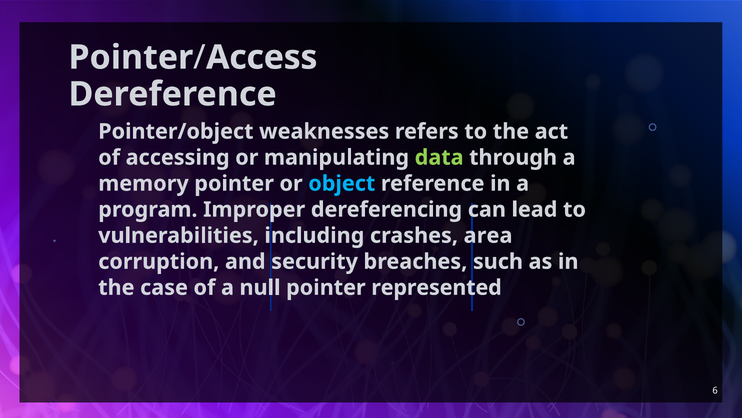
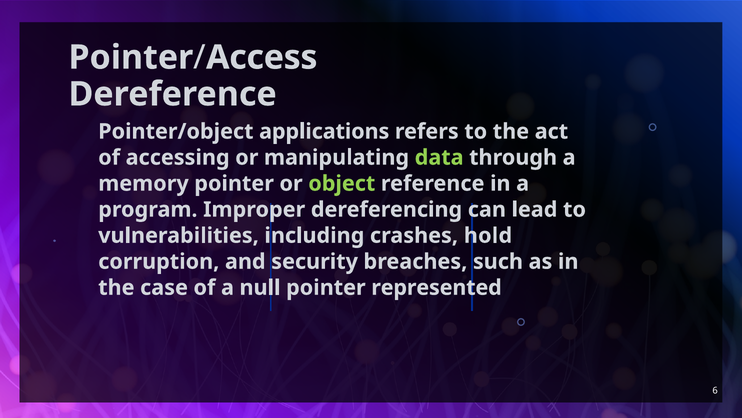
weaknesses: weaknesses -> applications (324, 131)
object colour: light blue -> light green (342, 183)
area: area -> hold (488, 235)
